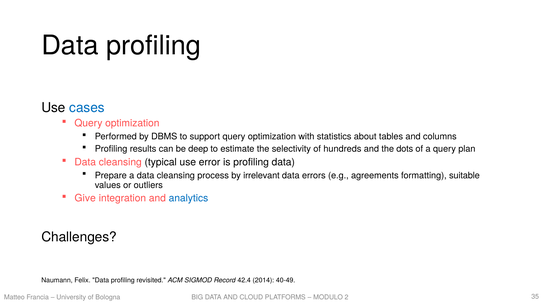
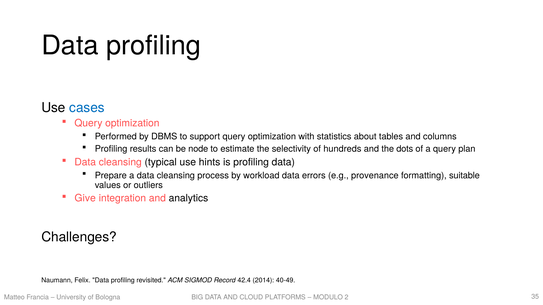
deep: deep -> node (198, 149)
error: error -> hints (210, 162)
irrelevant: irrelevant -> workload (261, 176)
agreements: agreements -> provenance (375, 176)
analytics colour: blue -> black (188, 199)
